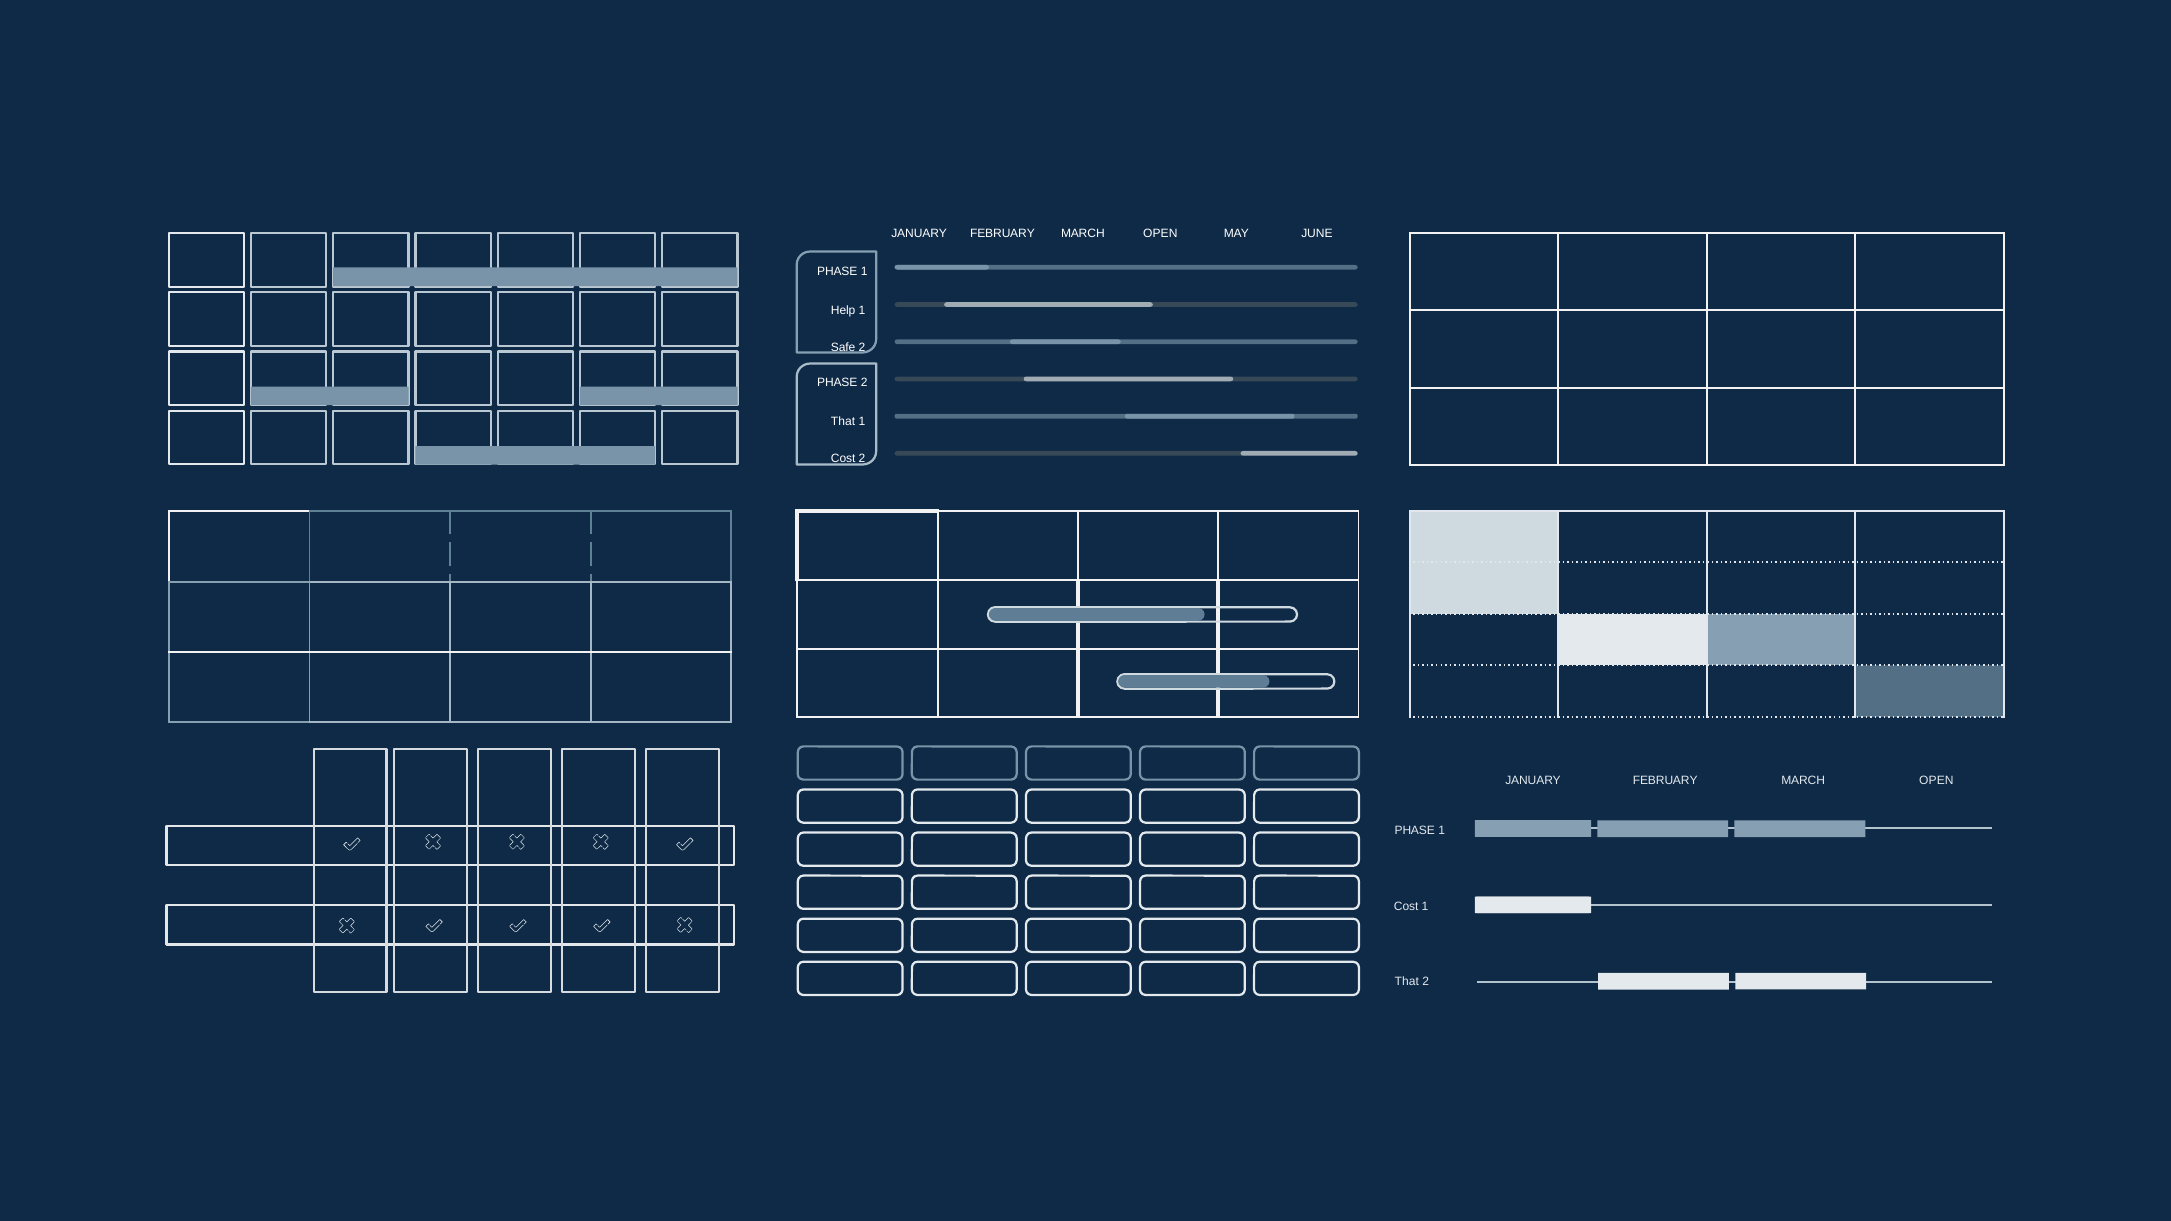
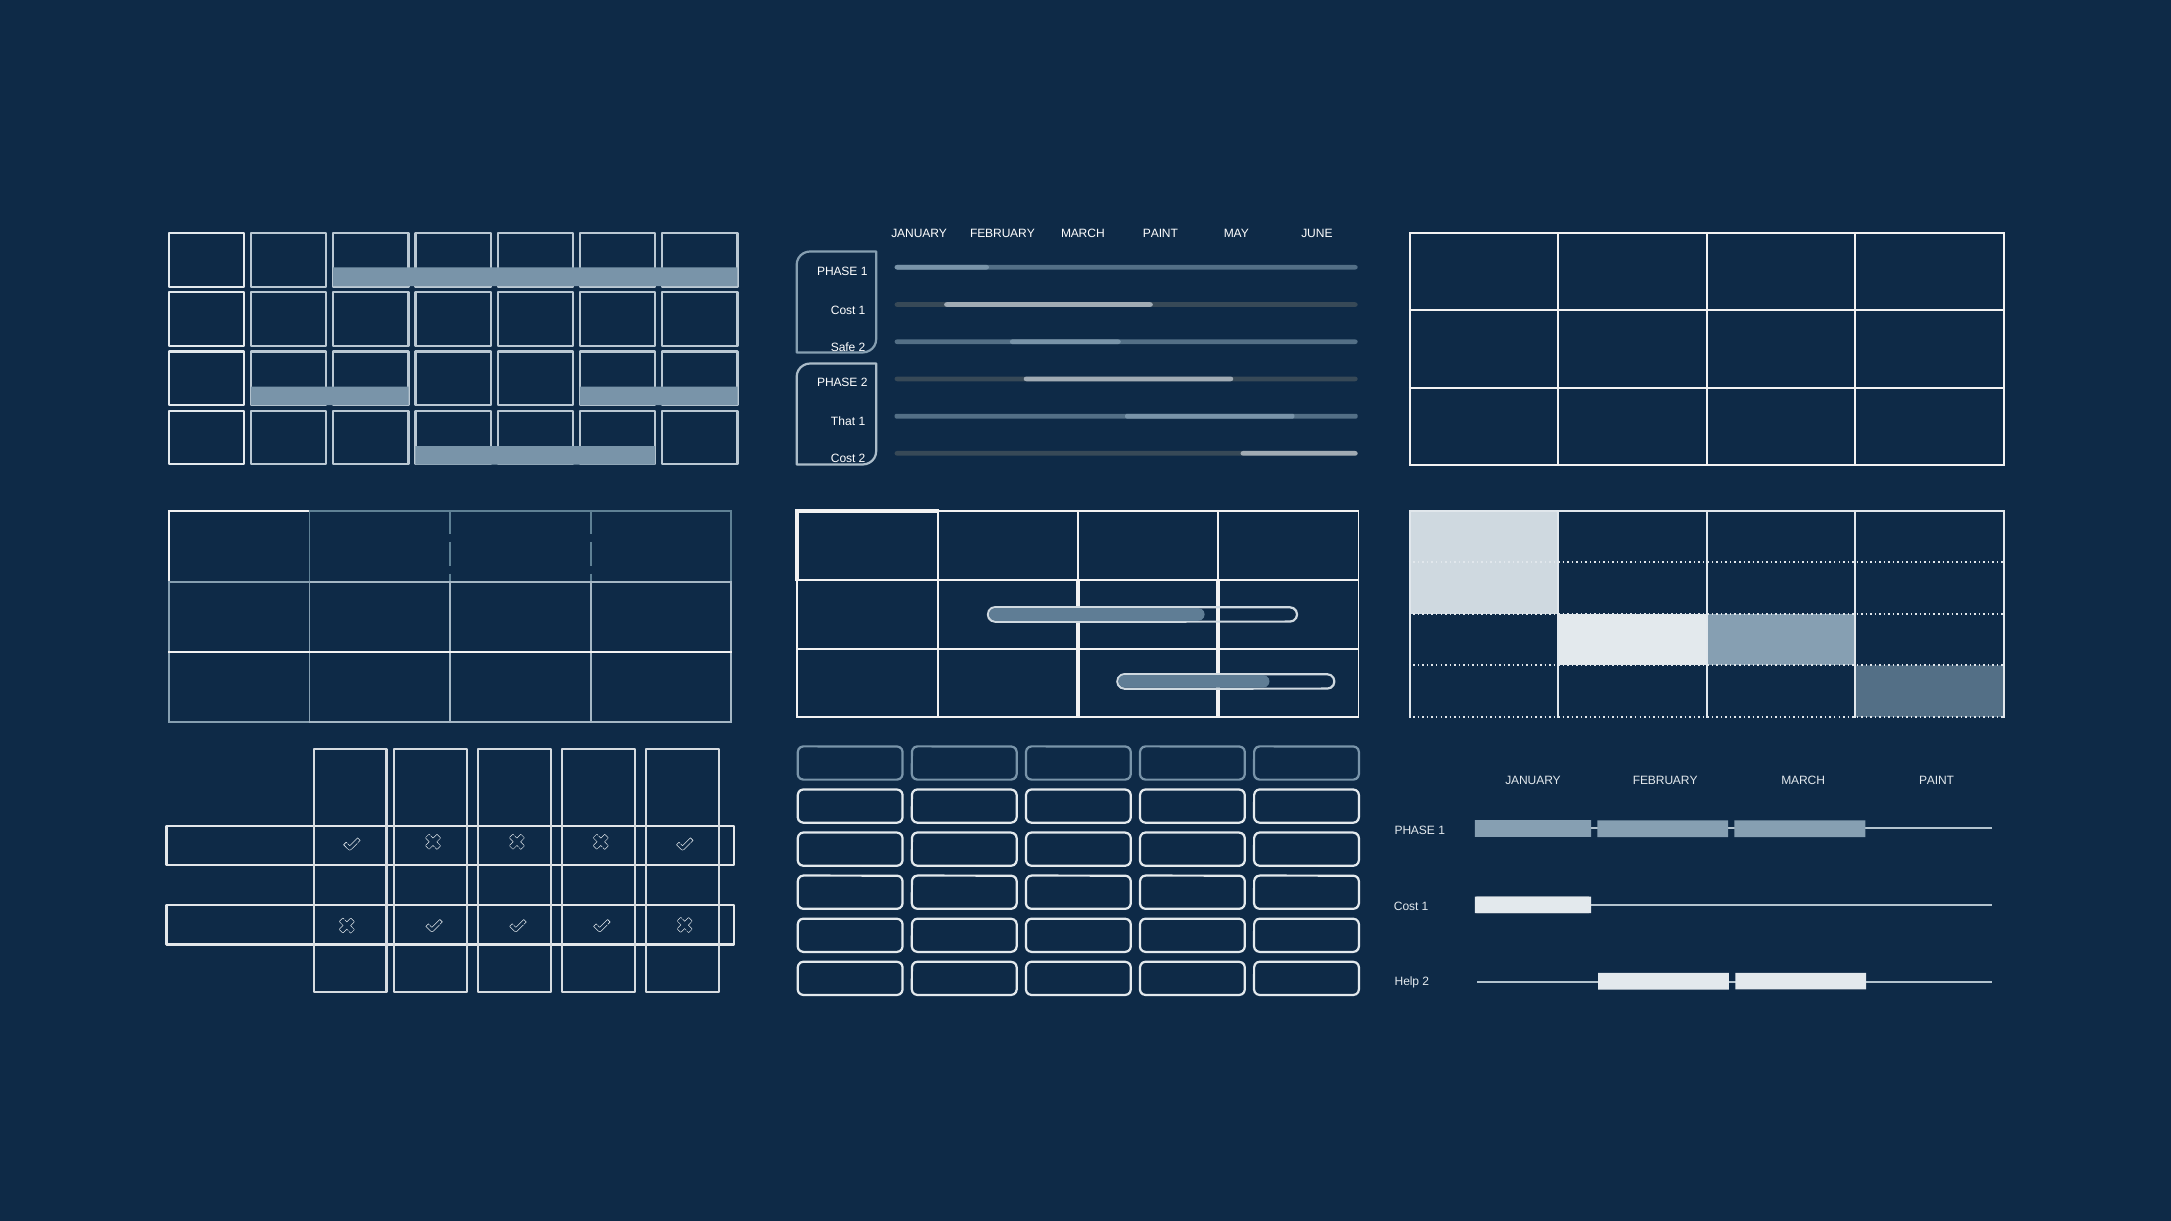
OPEN: OPEN -> PAINT (1160, 234)
Help: Help -> Cost (843, 310)
OPEN: OPEN -> PAINT (1937, 781)
That: That -> Help (1407, 982)
